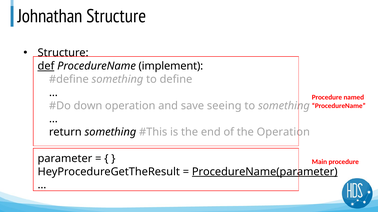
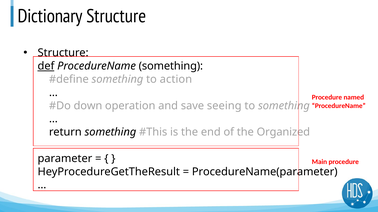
Johnathan: Johnathan -> Dictionary (50, 16)
ProcedureName implement: implement -> something (171, 66)
define: define -> action (176, 80)
the Operation: Operation -> Organized (283, 132)
ProcedureName(parameter underline: present -> none (265, 172)
